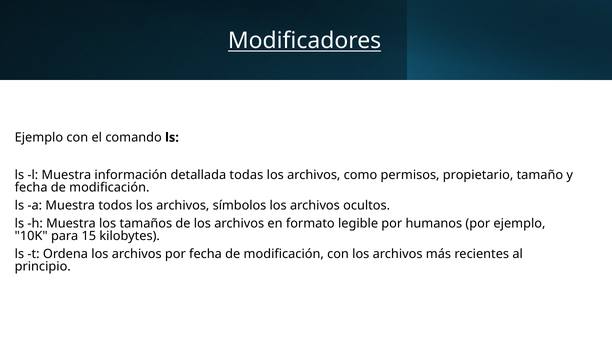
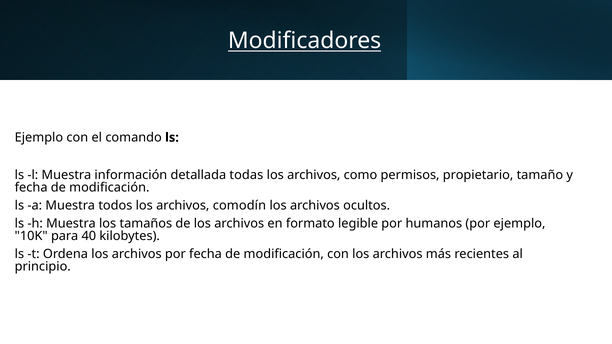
símbolos: símbolos -> comodín (239, 206)
15: 15 -> 40 (89, 236)
